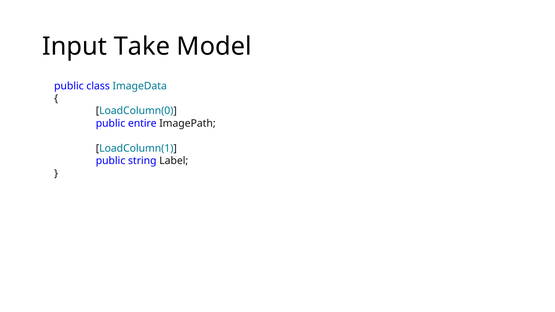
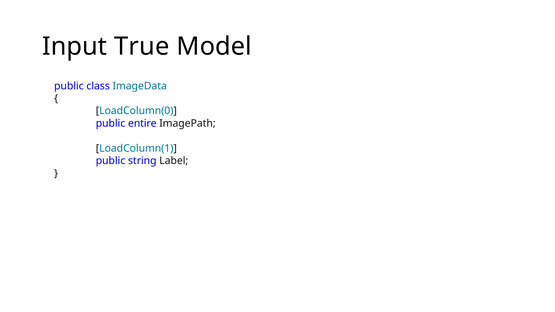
Take: Take -> True (142, 47)
